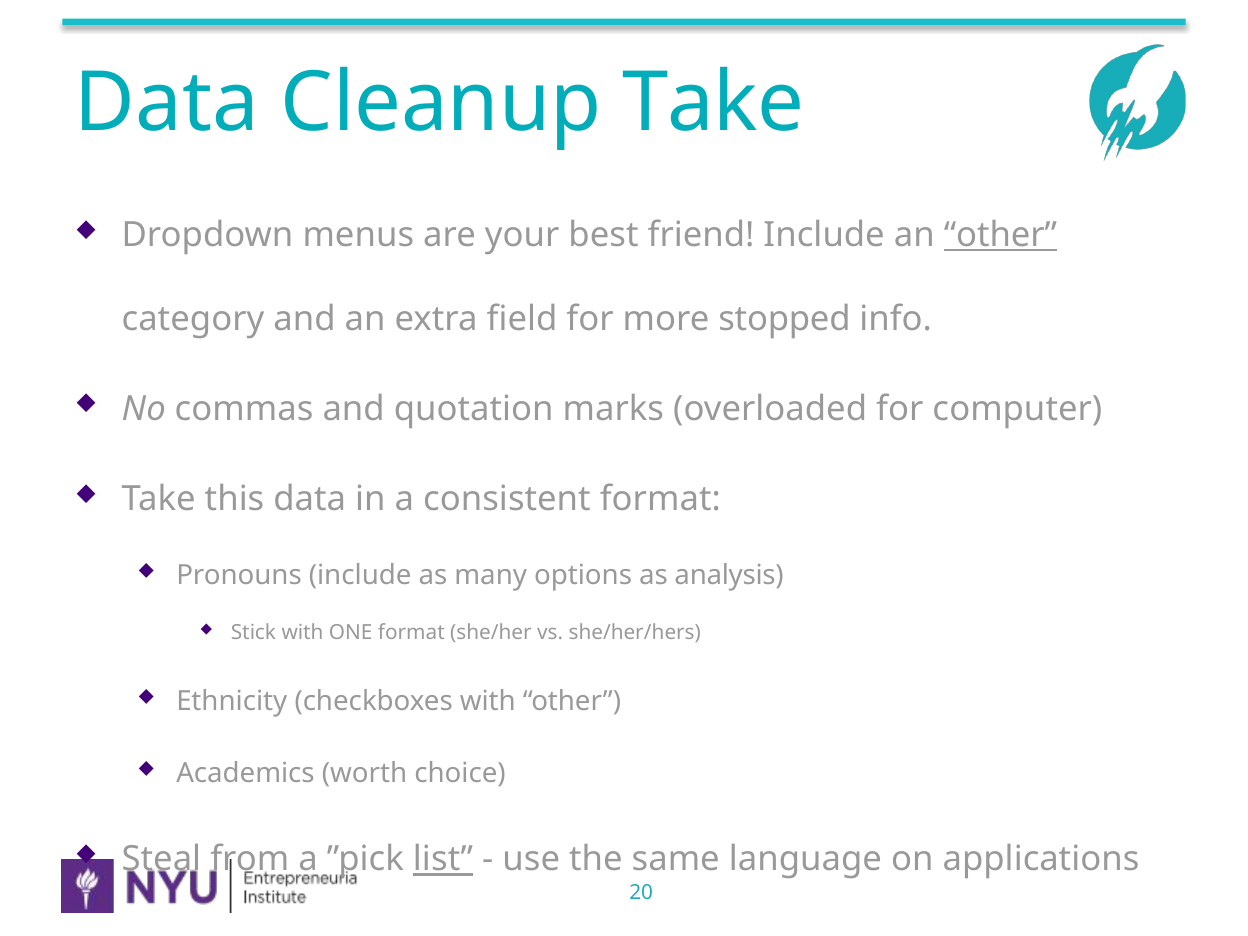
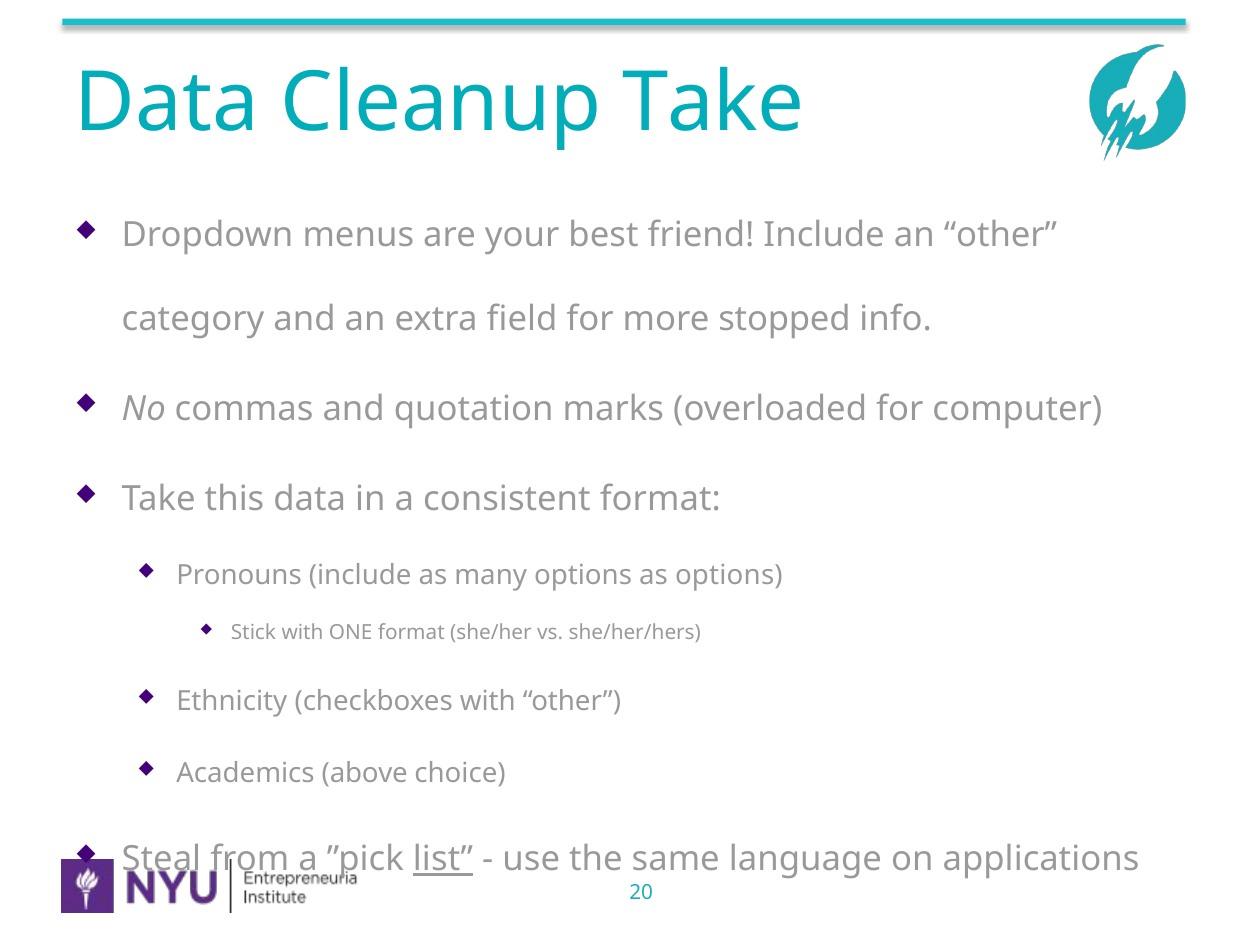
other underline: present -> none (1000, 235)
as analysis: analysis -> options (729, 575)
worth: worth -> above (365, 773)
